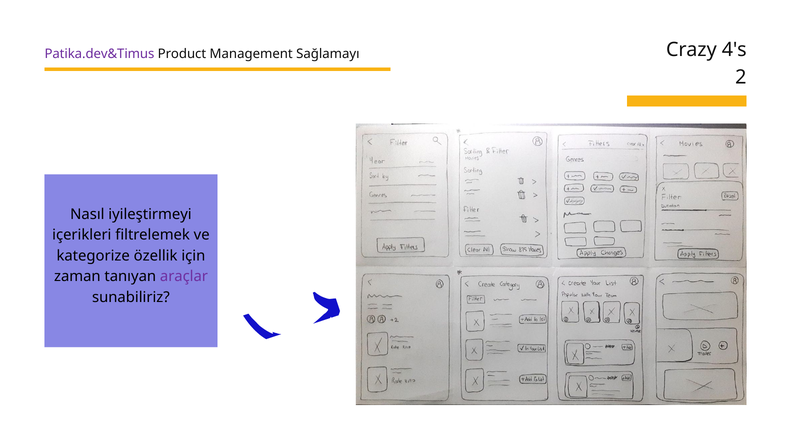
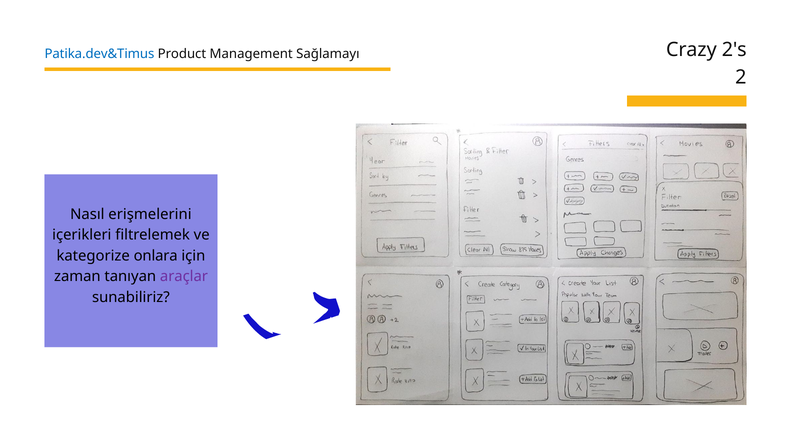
4's: 4's -> 2's (734, 50)
Patika.dev&Timus colour: purple -> blue (99, 54)
iyileştirmeyi: iyileştirmeyi -> erişmelerini (150, 214)
özellik: özellik -> onlara (156, 256)
